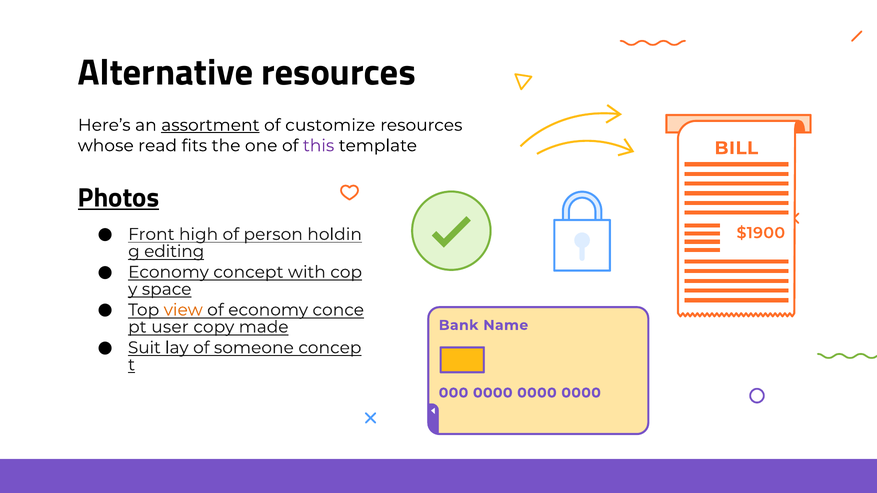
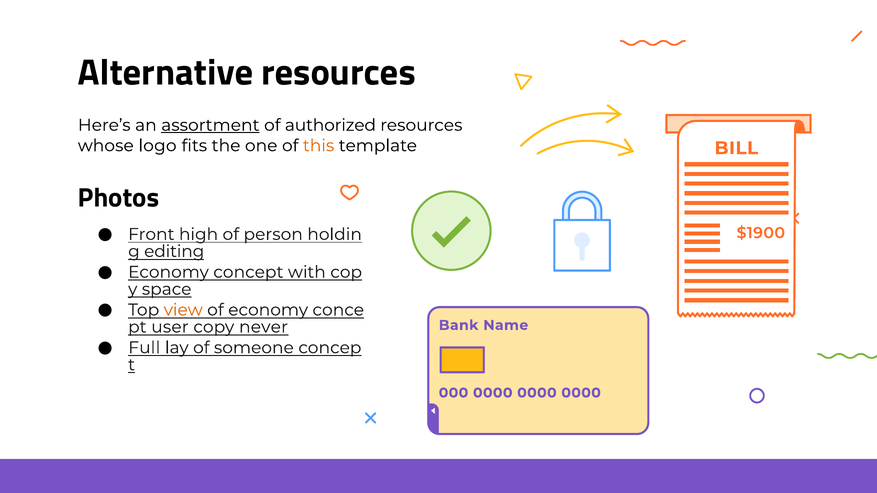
customize: customize -> authorized (330, 125)
read: read -> logo (157, 146)
this colour: purple -> orange (319, 146)
Photos underline: present -> none (118, 198)
made: made -> never (263, 327)
Suit: Suit -> Full (144, 348)
